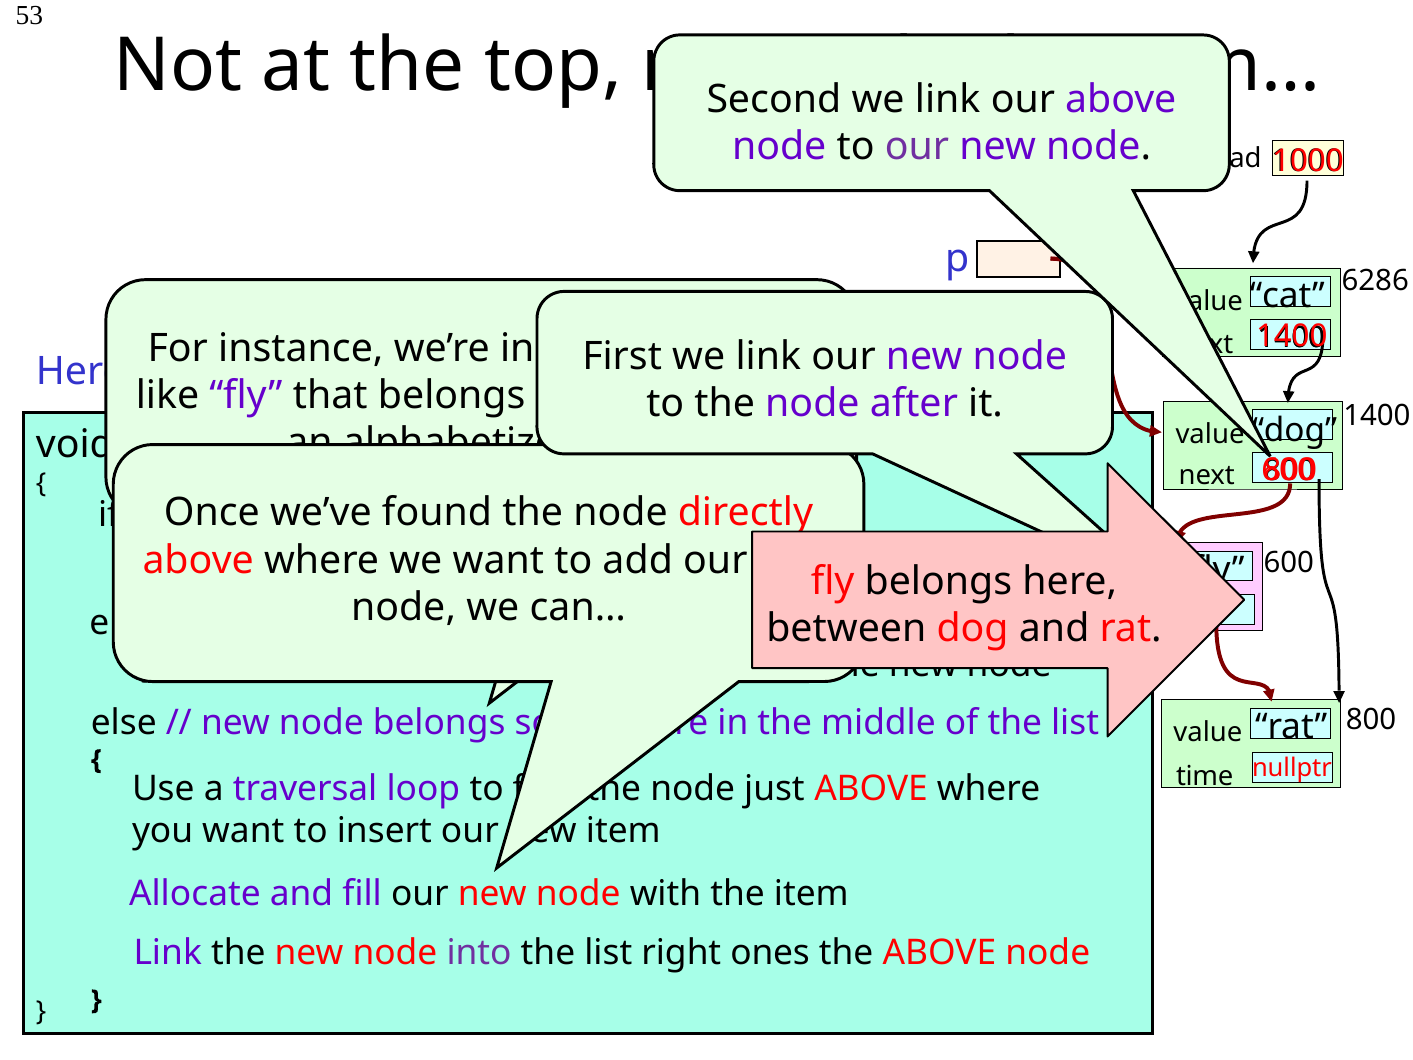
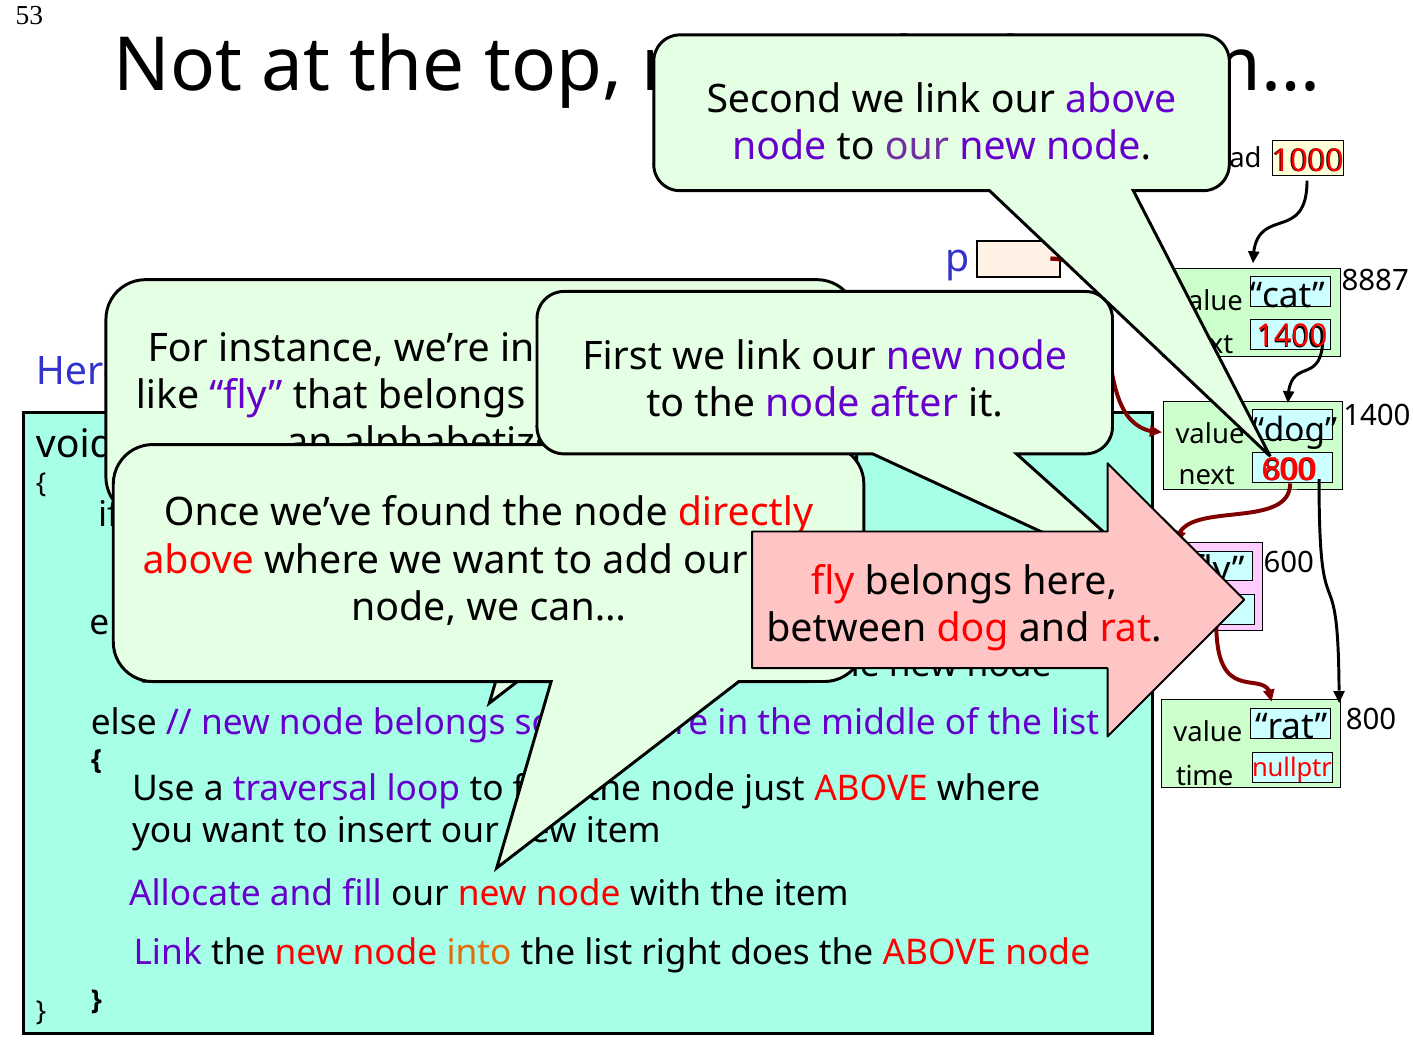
6286: 6286 -> 8887 (1375, 280)
into colour: purple -> orange (479, 952)
ones: ones -> does (770, 952)
